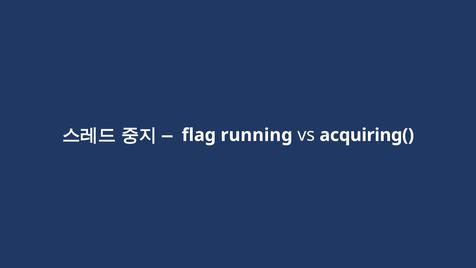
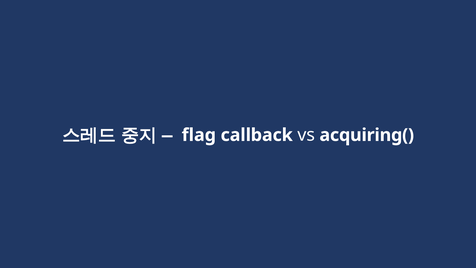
running: running -> callback (257, 135)
